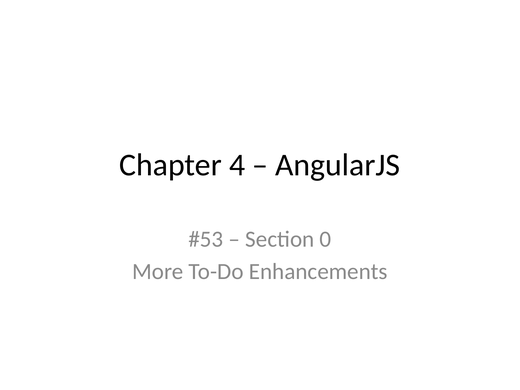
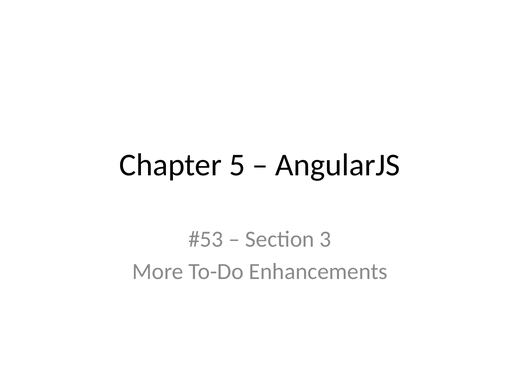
4: 4 -> 5 (237, 165)
0: 0 -> 3 (325, 239)
